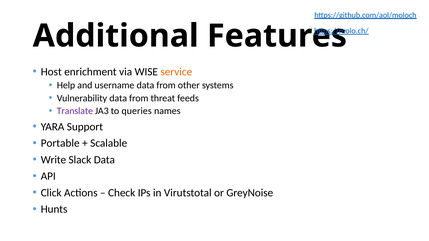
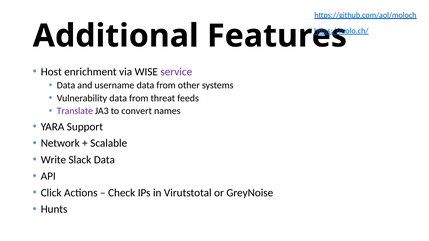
service colour: orange -> purple (176, 72)
Help: Help -> Data (66, 85)
queries: queries -> convert (137, 111)
Portable: Portable -> Network (60, 143)
